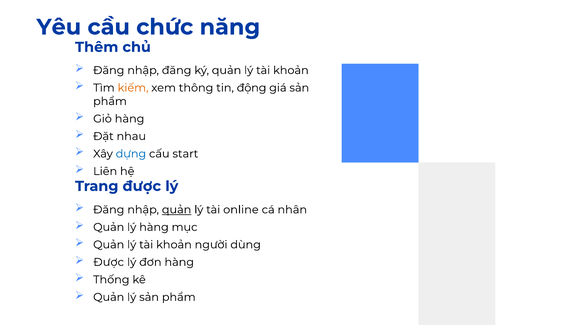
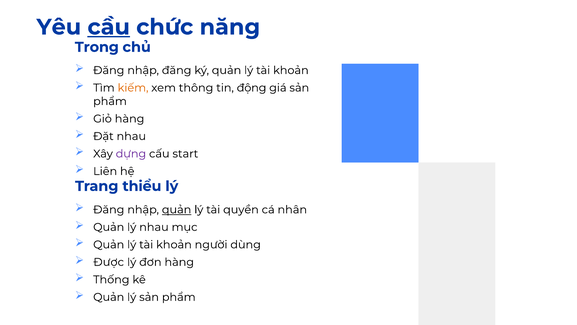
cầu underline: none -> present (109, 27)
Thêm: Thêm -> Trong (97, 47)
dựng colour: blue -> purple (131, 154)
Trang được: được -> thiểu (142, 186)
online: online -> quyền (241, 209)
lý hàng: hàng -> nhau (154, 227)
